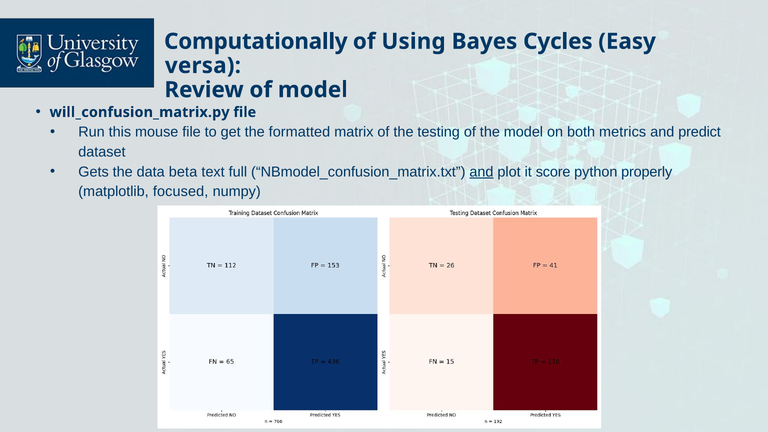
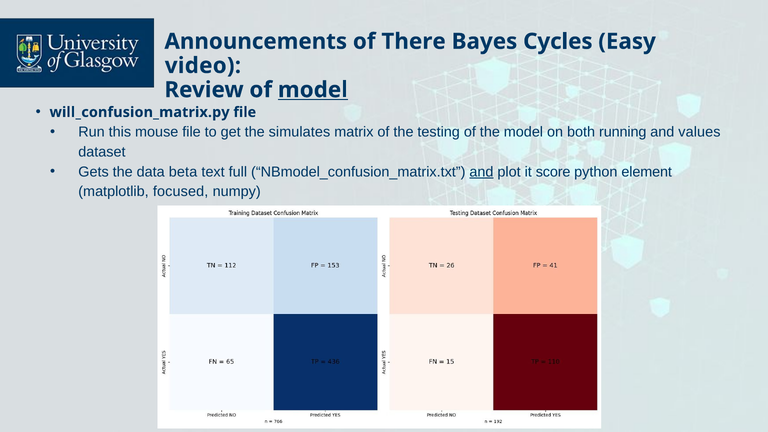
Computationally: Computationally -> Announcements (256, 41)
Using: Using -> There (414, 41)
versa: versa -> video (203, 66)
model underline: none -> present (313, 90)
formatted: formatted -> simulates (299, 132)
metrics: metrics -> running (623, 132)
predict: predict -> values (699, 132)
properly: properly -> element (647, 172)
